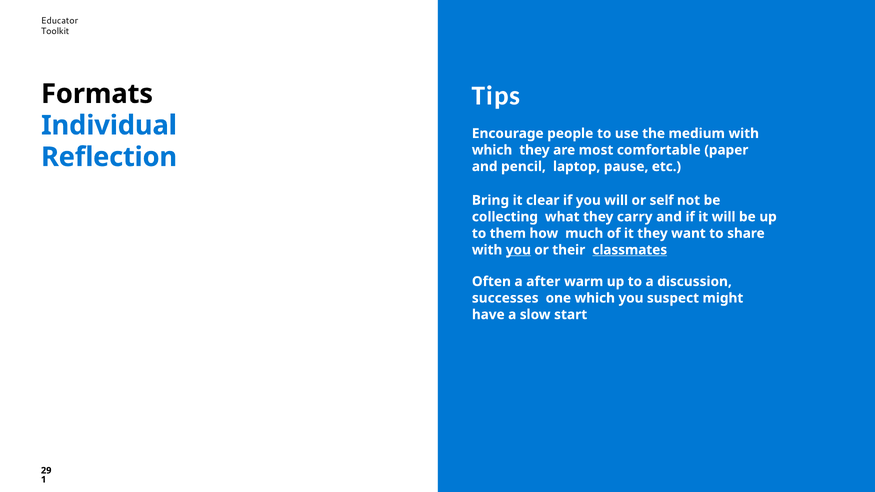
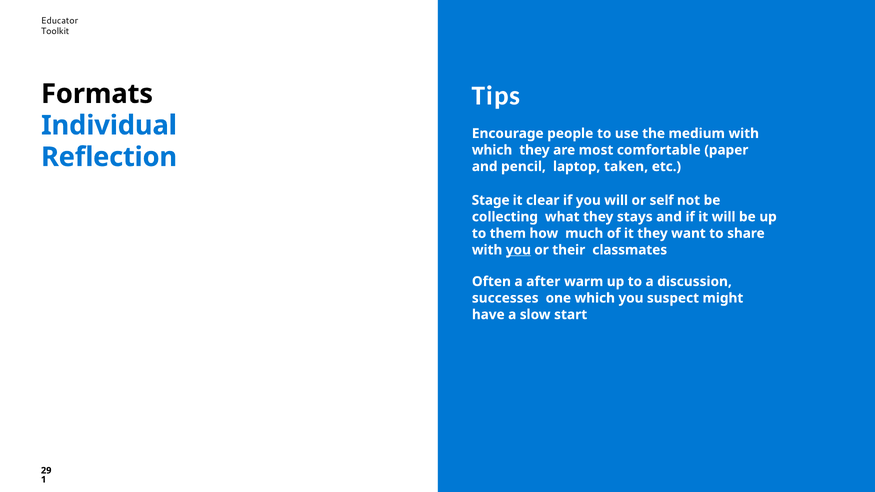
pause: pause -> taken (626, 167)
Bring: Bring -> Stage (491, 200)
carry: carry -> stays (635, 217)
classmates underline: present -> none (630, 250)
